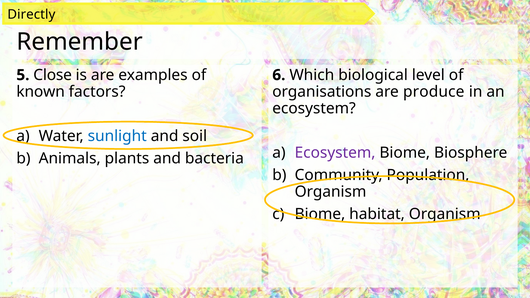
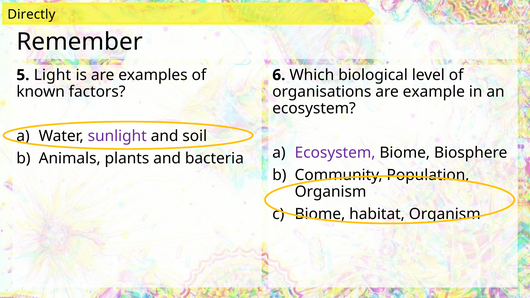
Close: Close -> Light (52, 75)
produce: produce -> example (434, 92)
sunlight colour: blue -> purple (117, 136)
